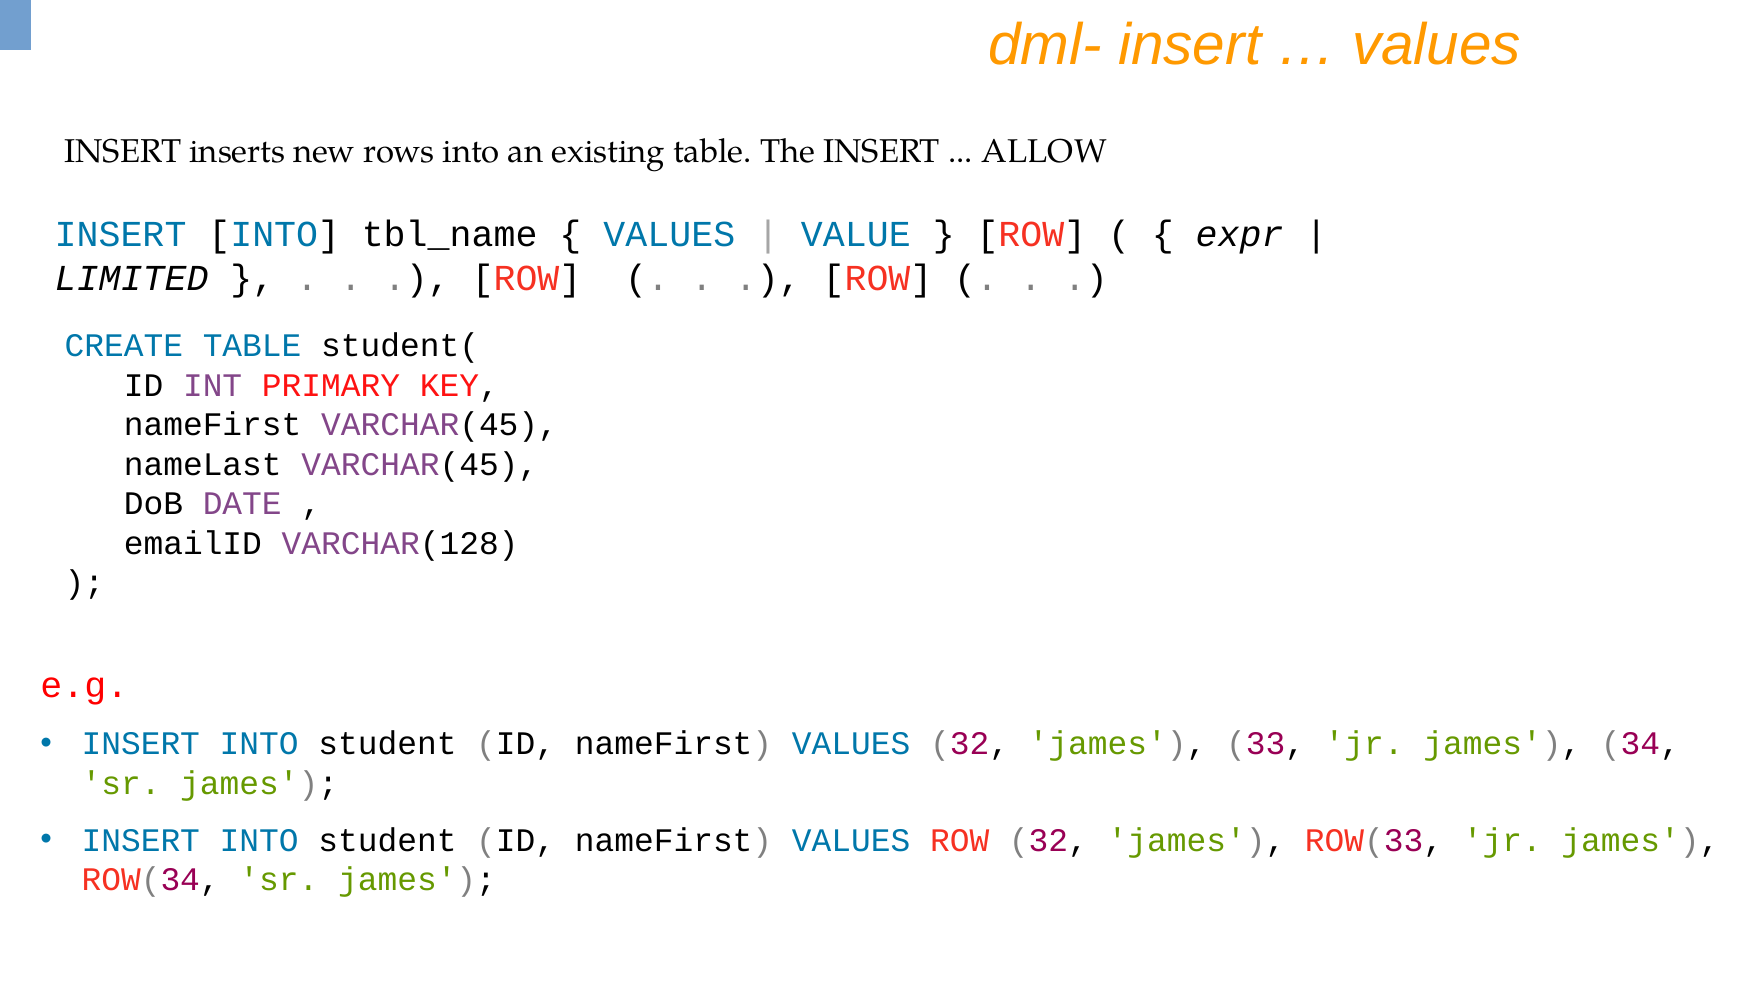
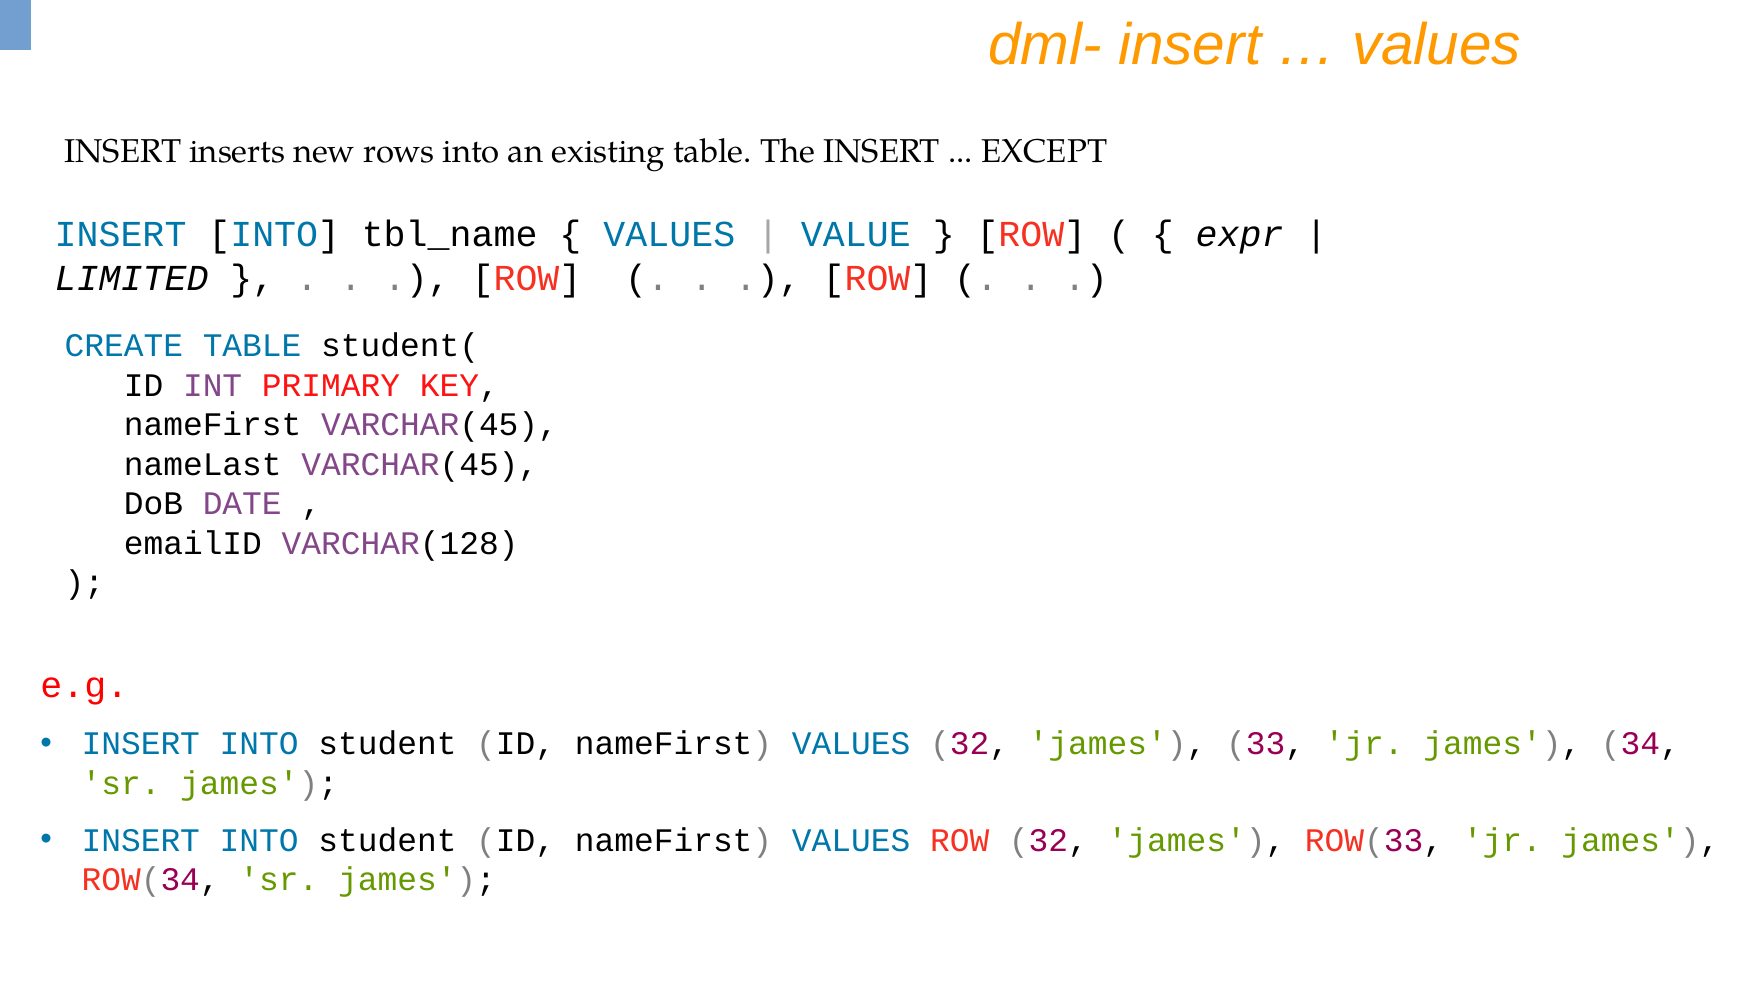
ALLOW: ALLOW -> EXCEPT (1044, 151)
